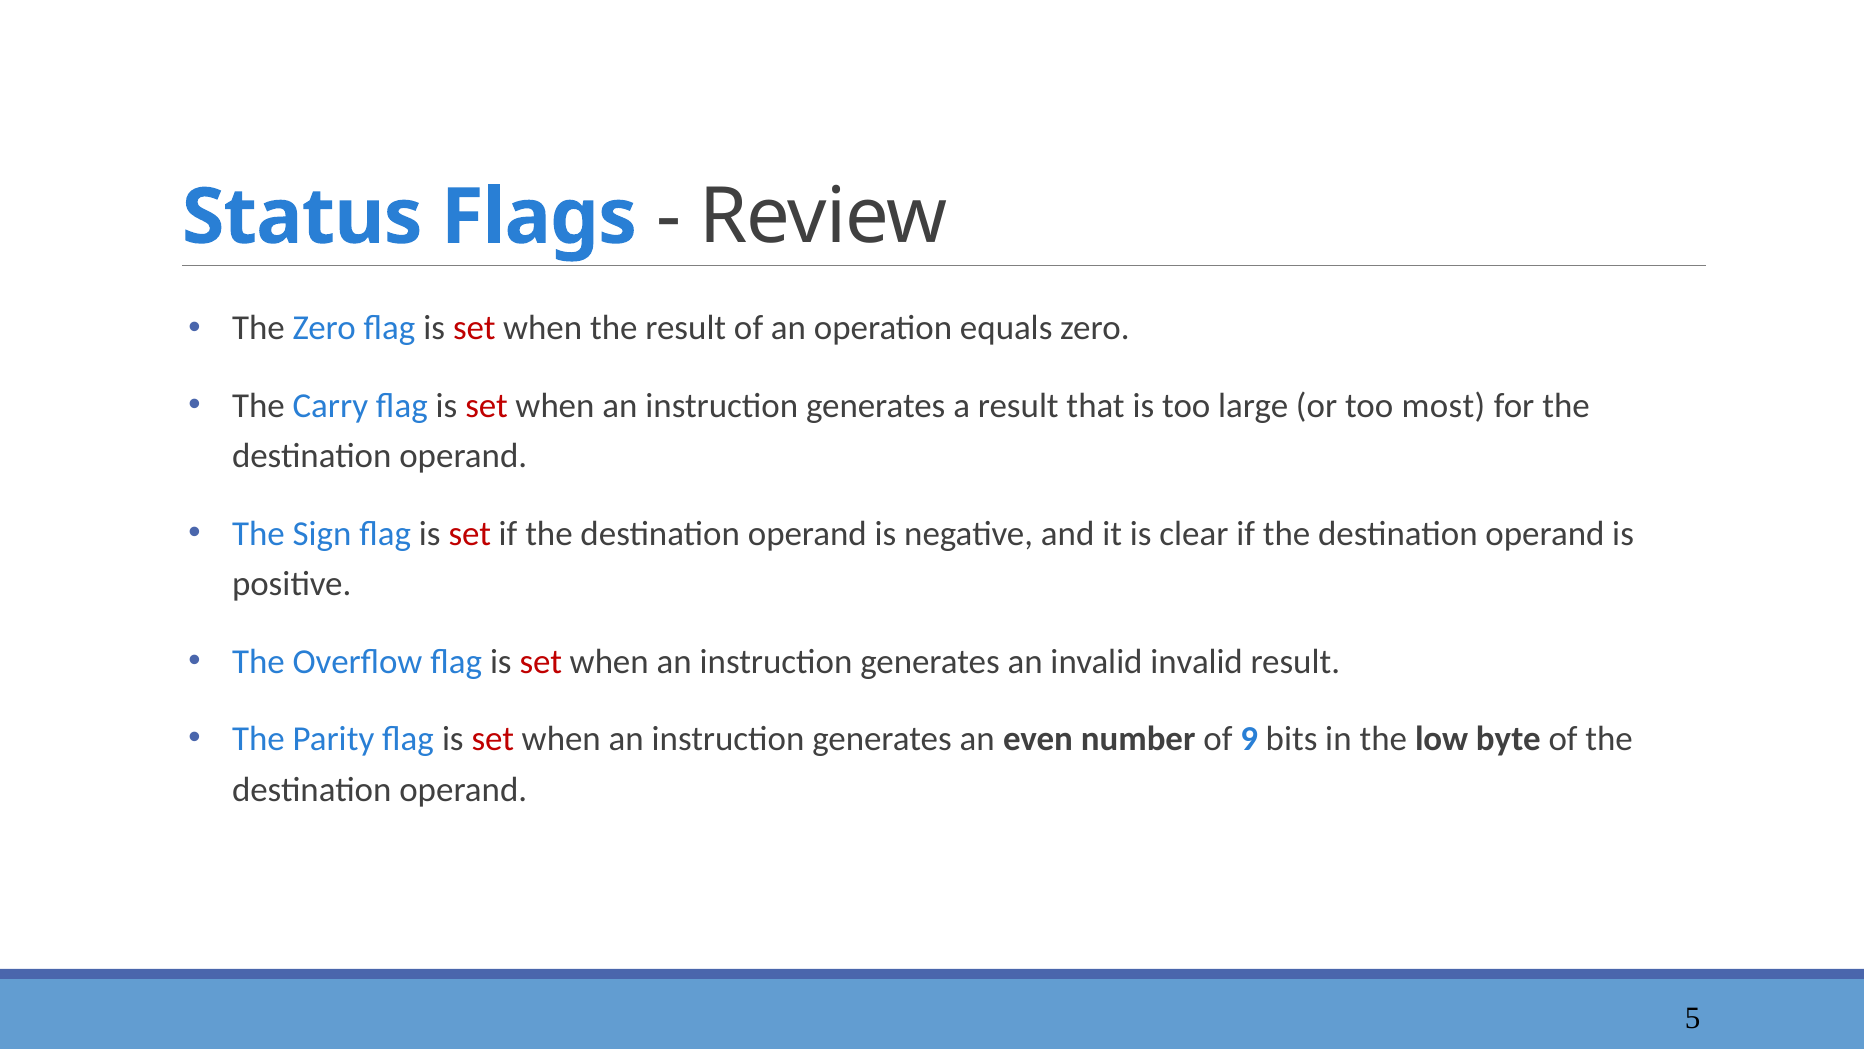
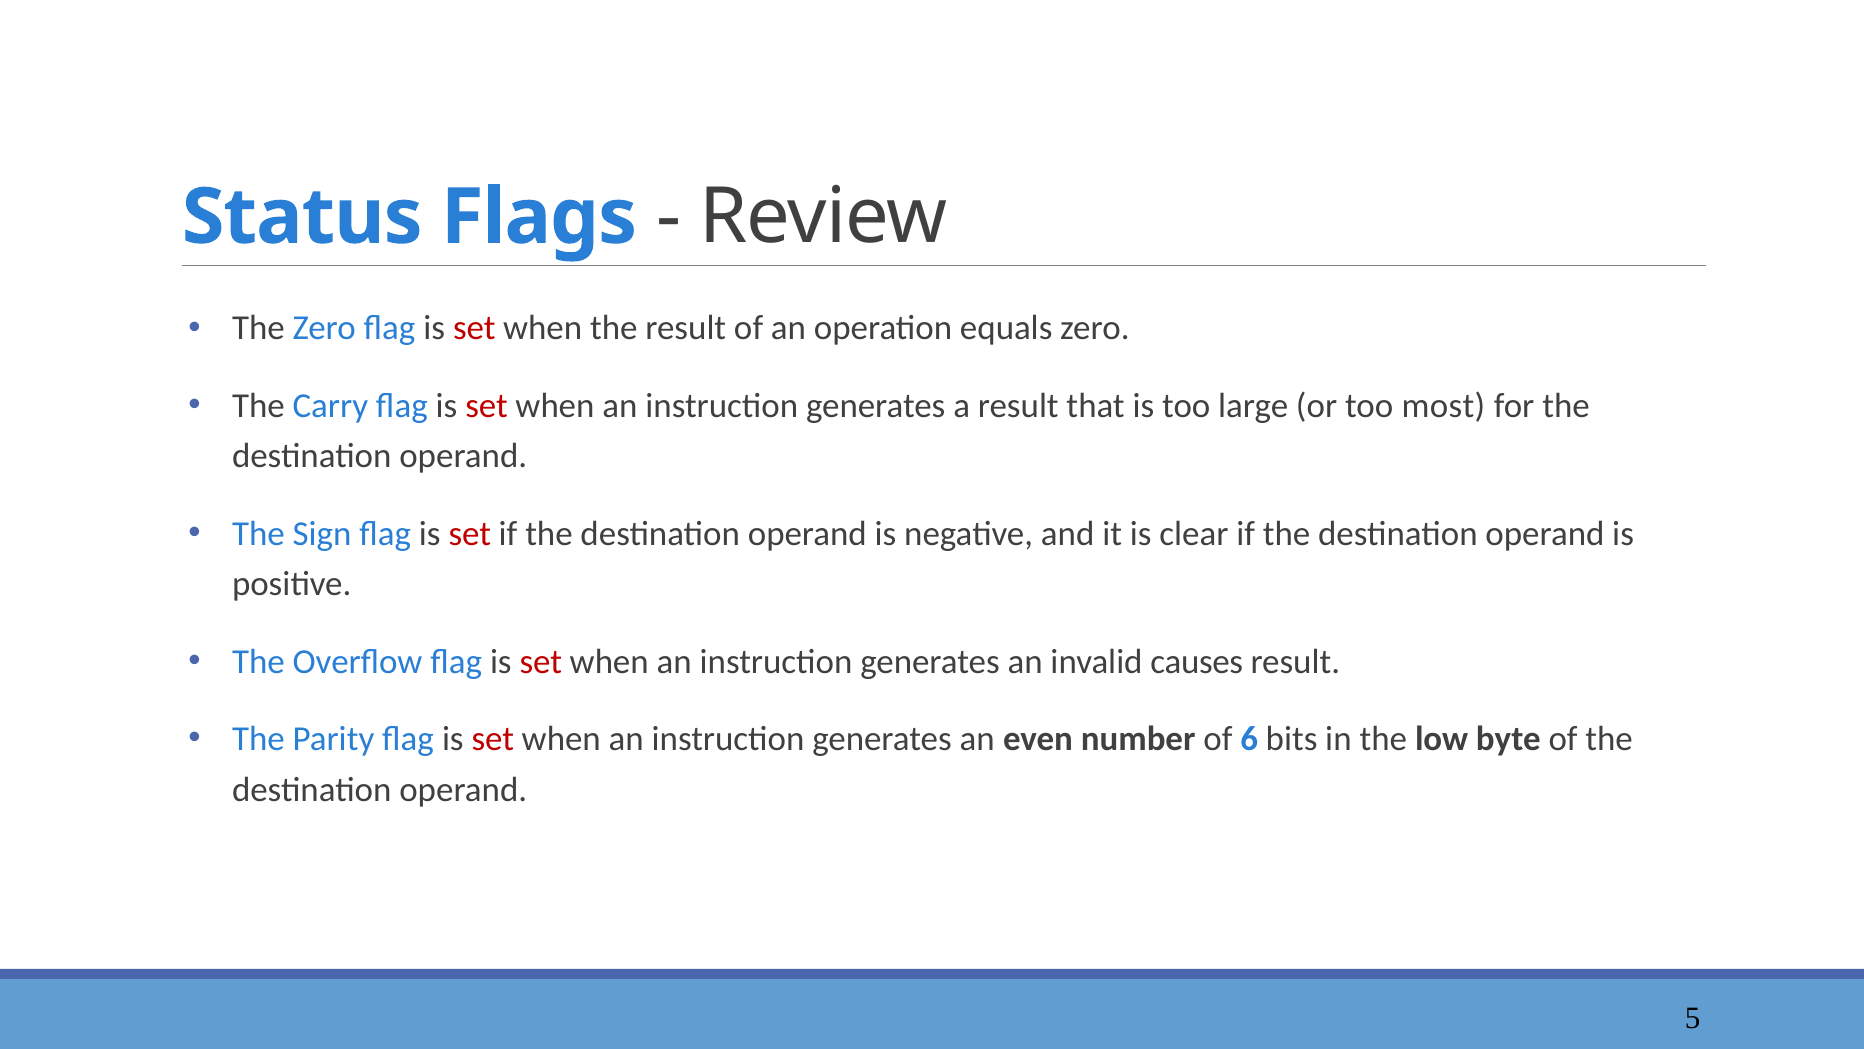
invalid invalid: invalid -> causes (1197, 661)
9: 9 -> 6 (1249, 739)
